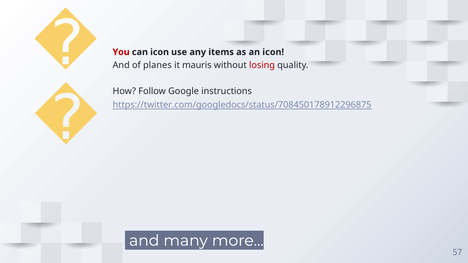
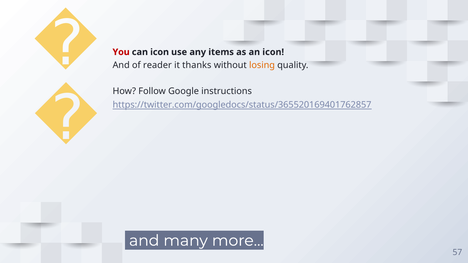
planes: planes -> reader (157, 65)
mauris: mauris -> thanks (197, 65)
losing colour: red -> orange (262, 65)
https://twitter.com/googledocs/status/708450178912296875: https://twitter.com/googledocs/status/708450178912296875 -> https://twitter.com/googledocs/status/365520169401762857 (242, 105)
